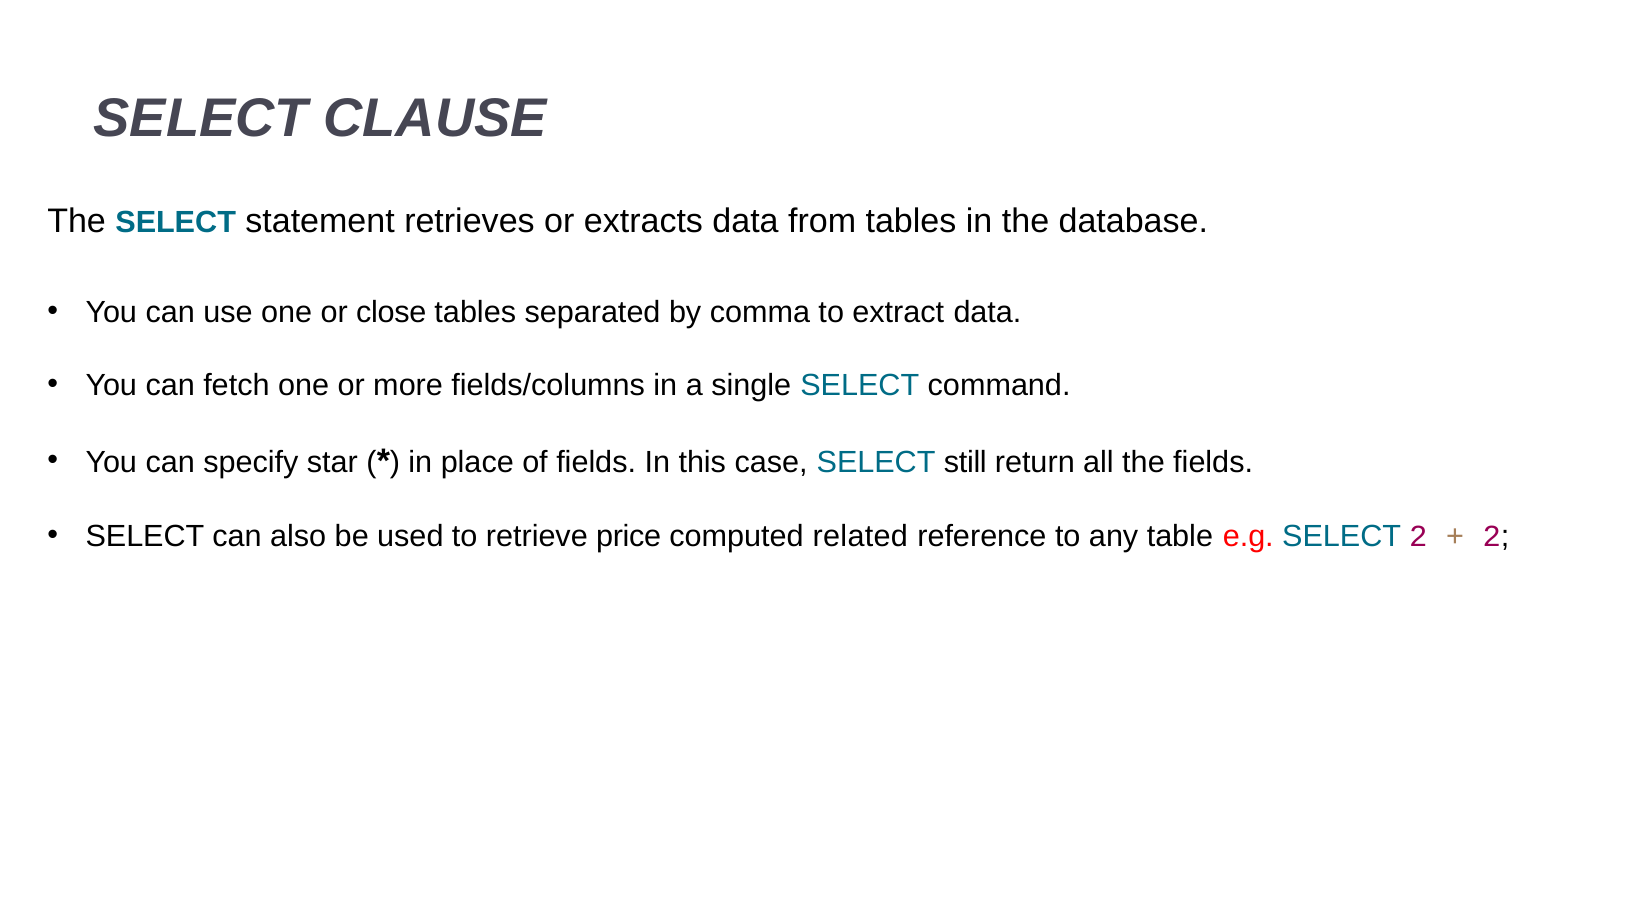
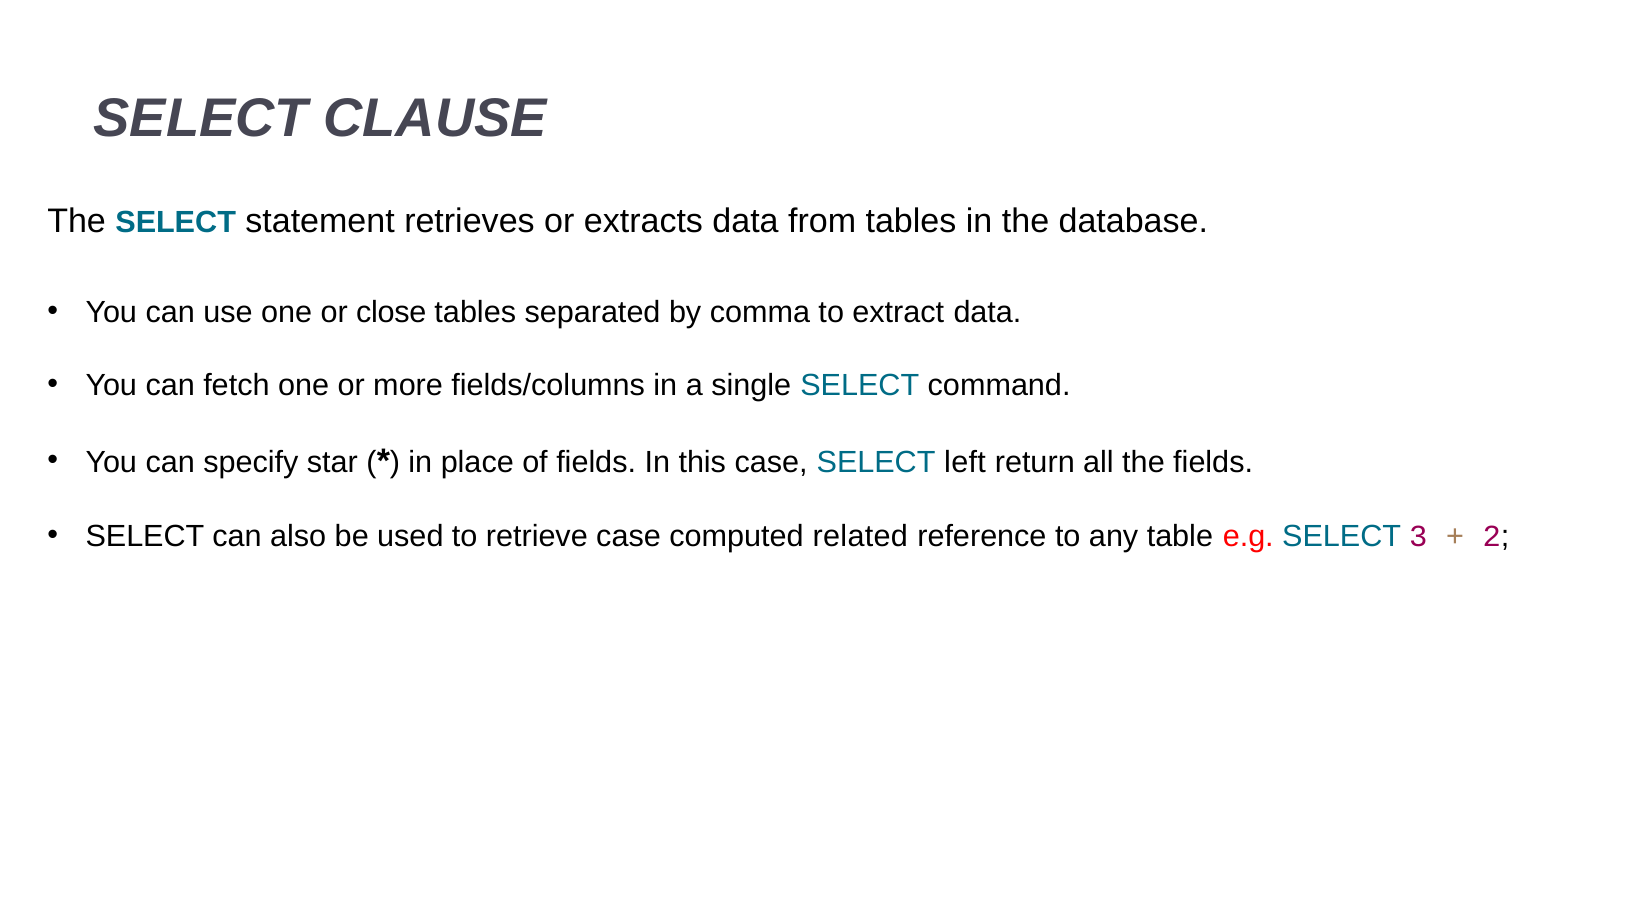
still: still -> left (965, 462)
retrieve price: price -> case (629, 536)
SELECT 2: 2 -> 3 (1418, 536)
